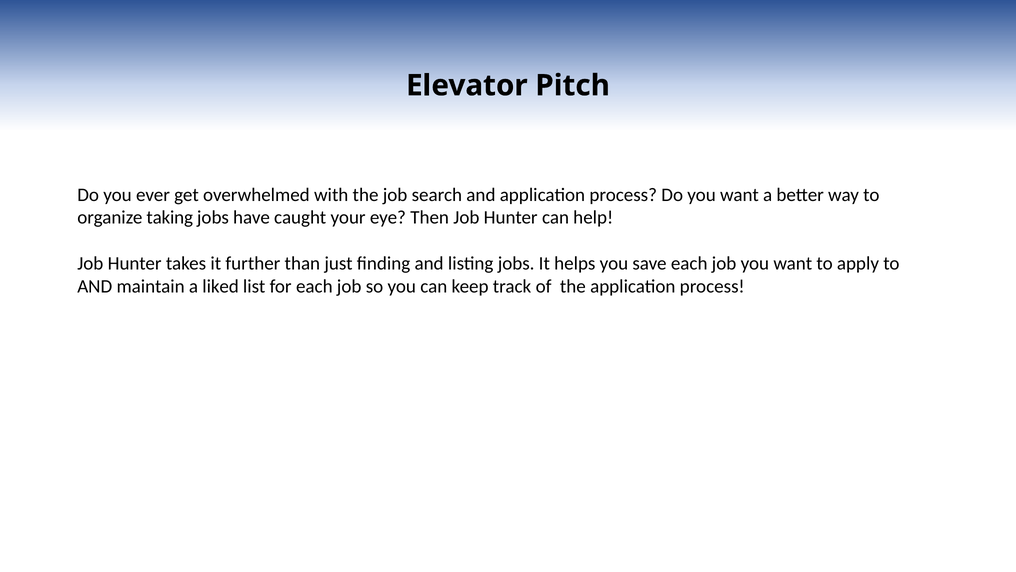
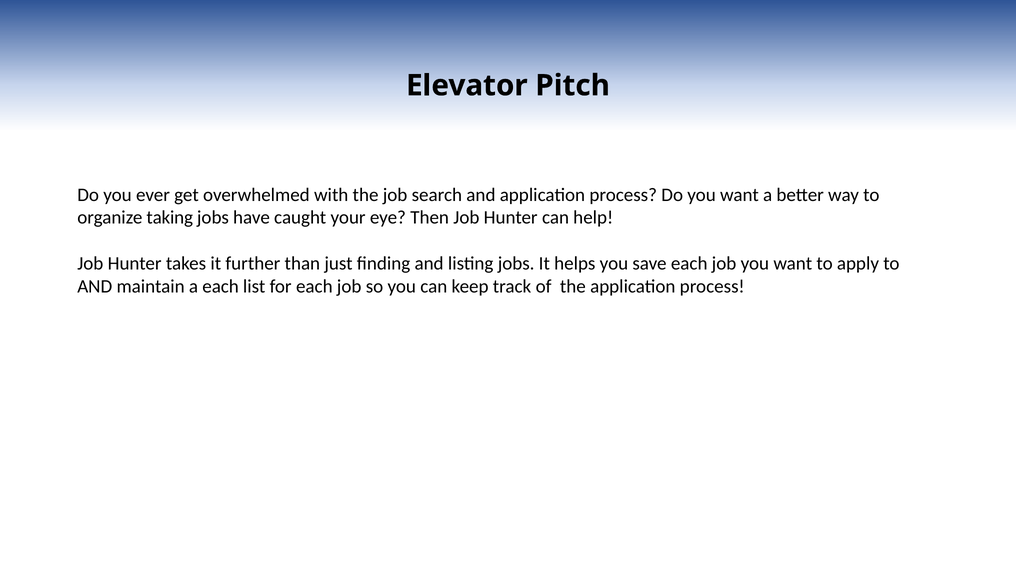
a liked: liked -> each (221, 286)
